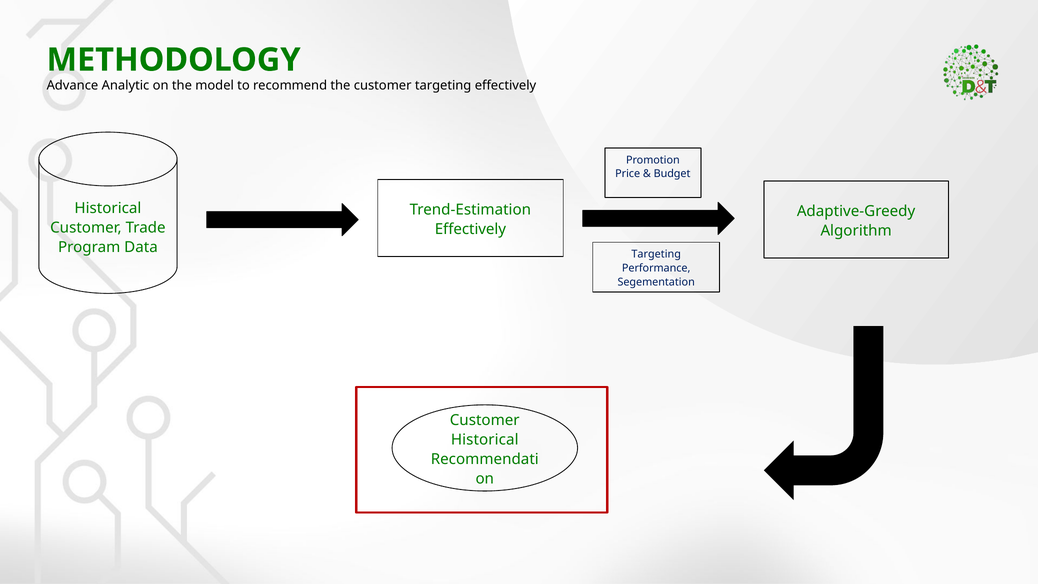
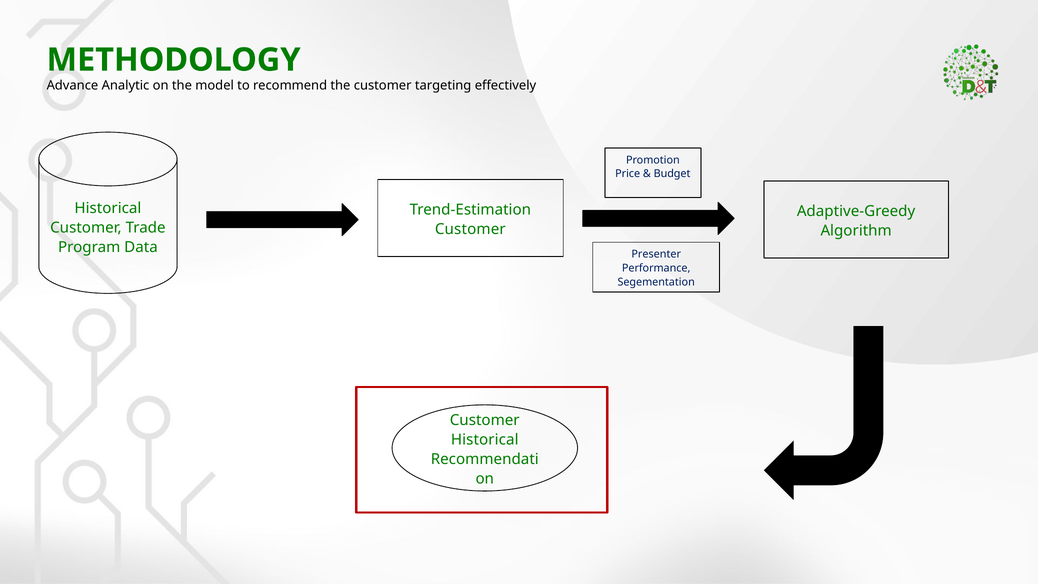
Effectively: Effectively -> Customer (470, 229)
Targeting: Targeting -> Presenter (656, 254)
